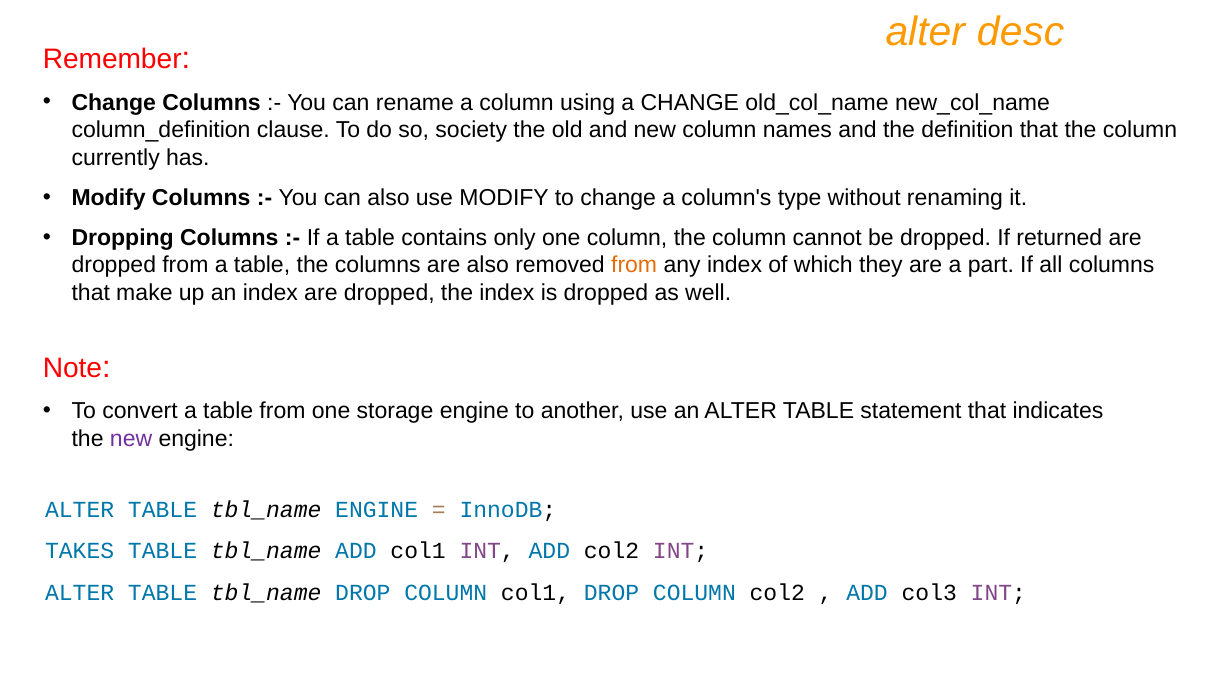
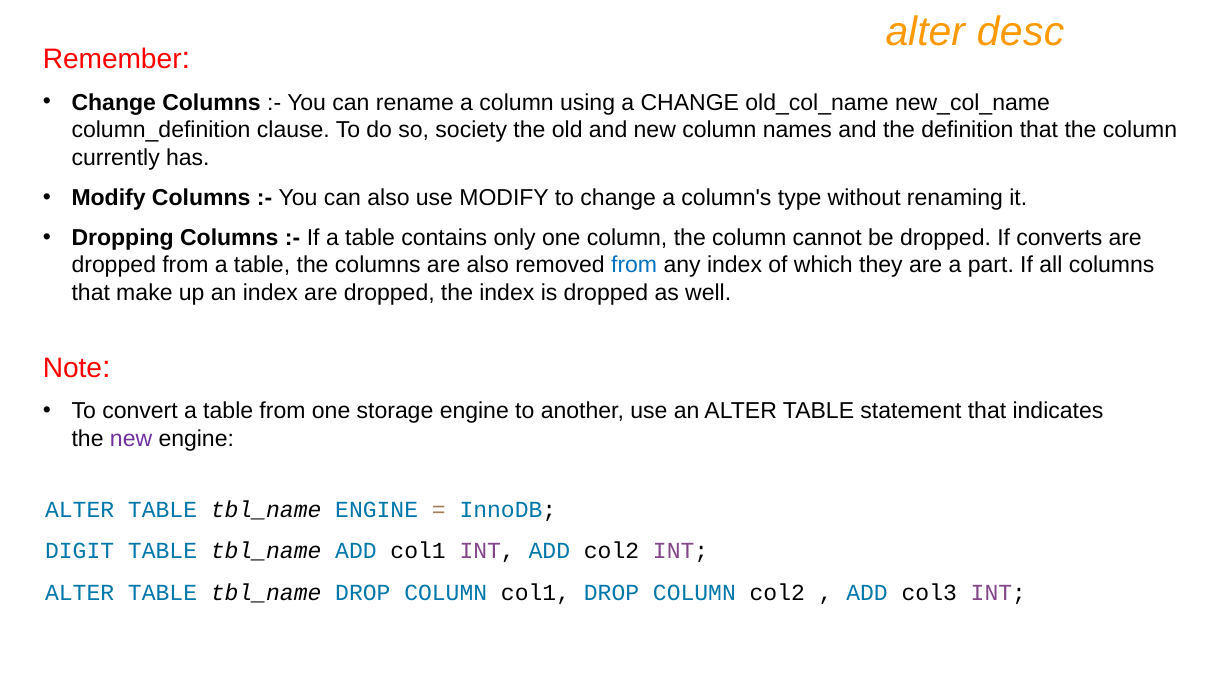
returned: returned -> converts (1059, 238)
from colour: orange -> blue (634, 265)
TAKES: TAKES -> DIGIT (80, 551)
